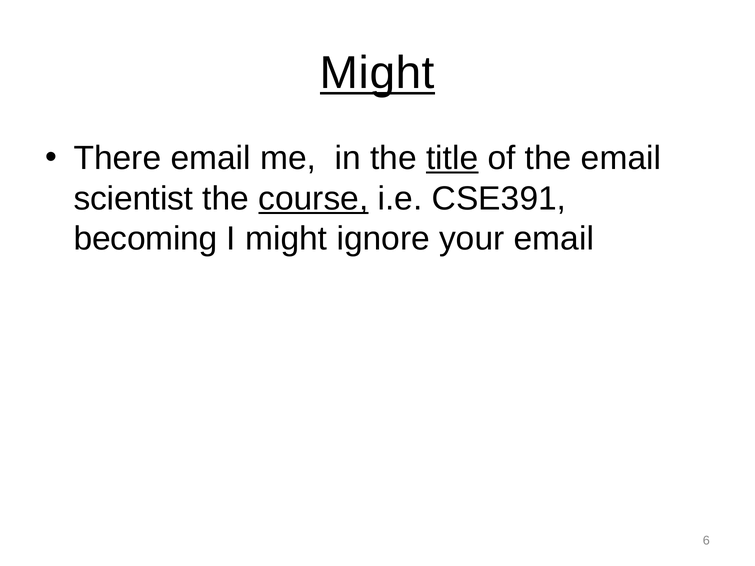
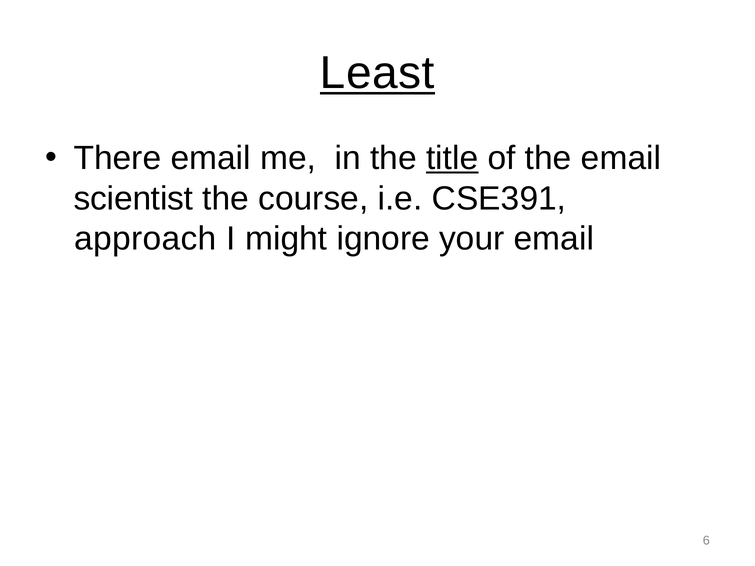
Might: Might -> Least (377, 73)
course underline: present -> none (313, 199)
becoming: becoming -> approach (145, 239)
